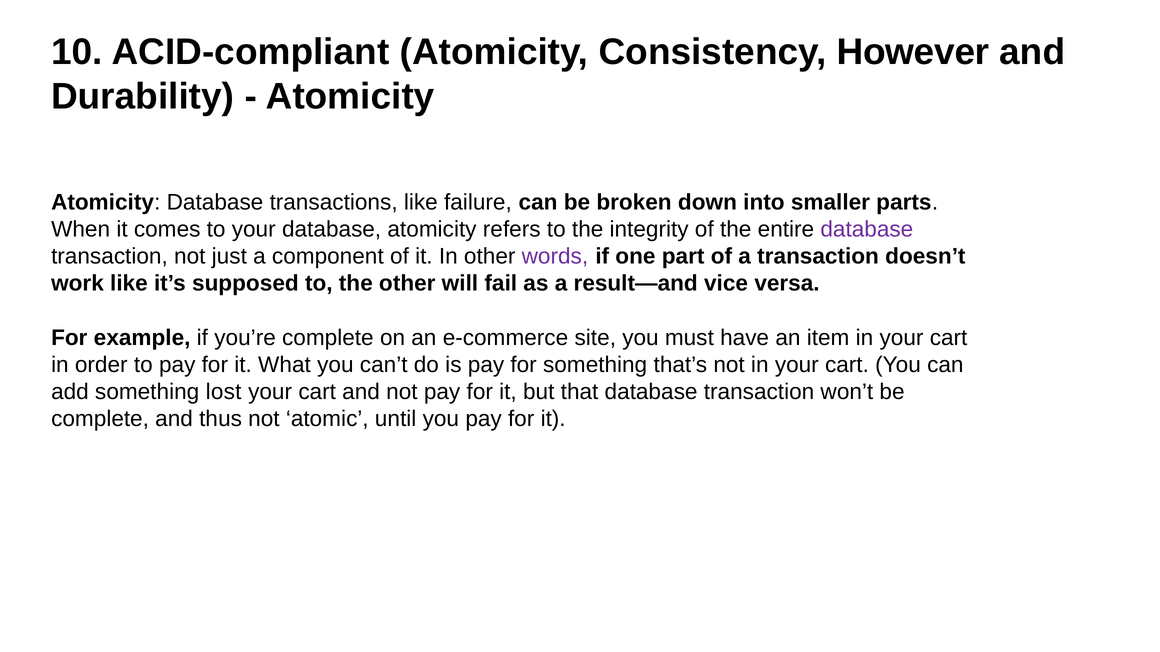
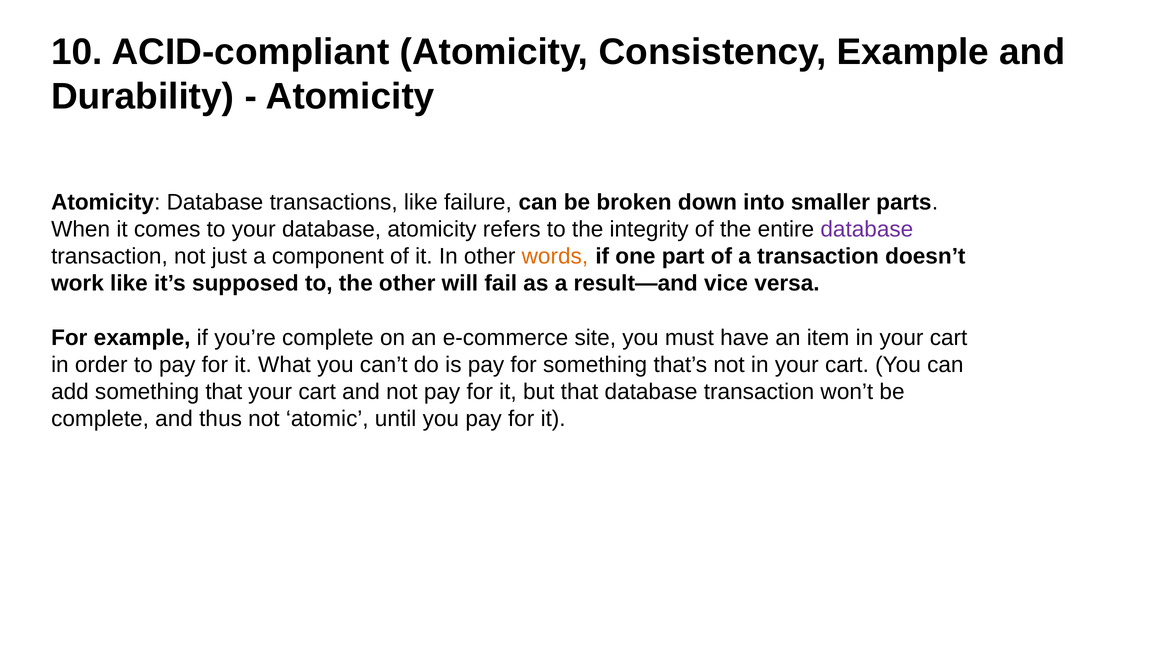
Consistency However: However -> Example (913, 52)
words colour: purple -> orange (555, 257)
something lost: lost -> that (224, 392)
